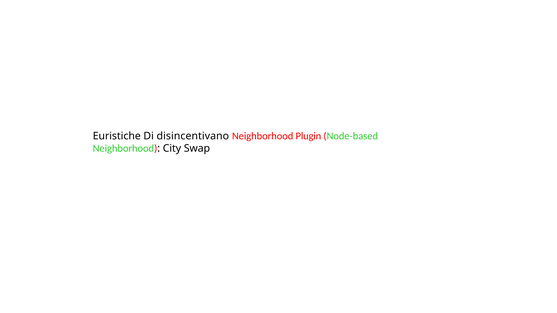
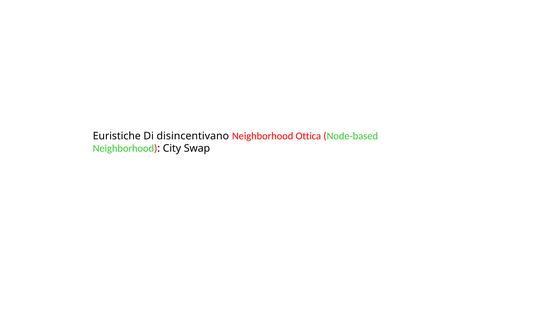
Plugin: Plugin -> Ottica (308, 136)
